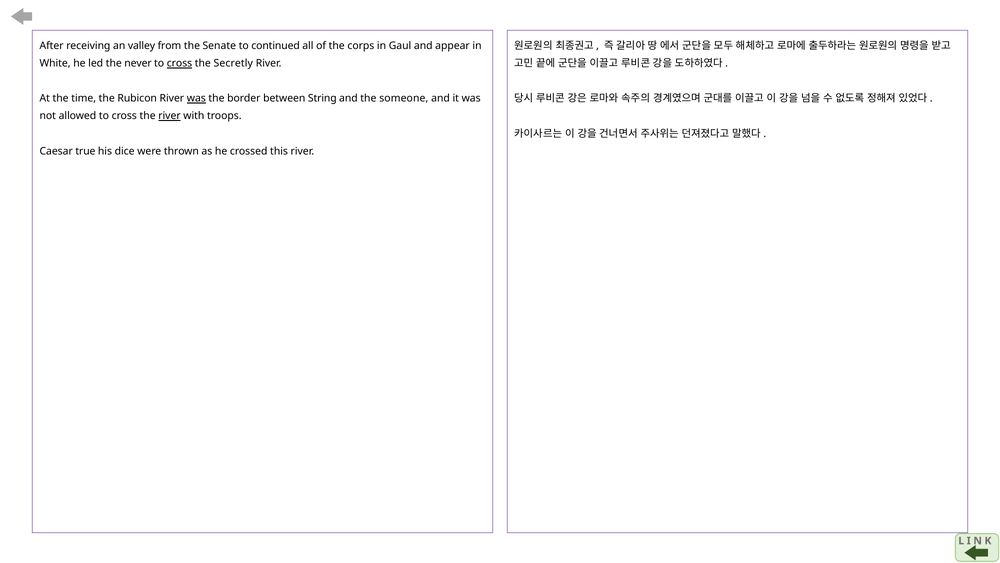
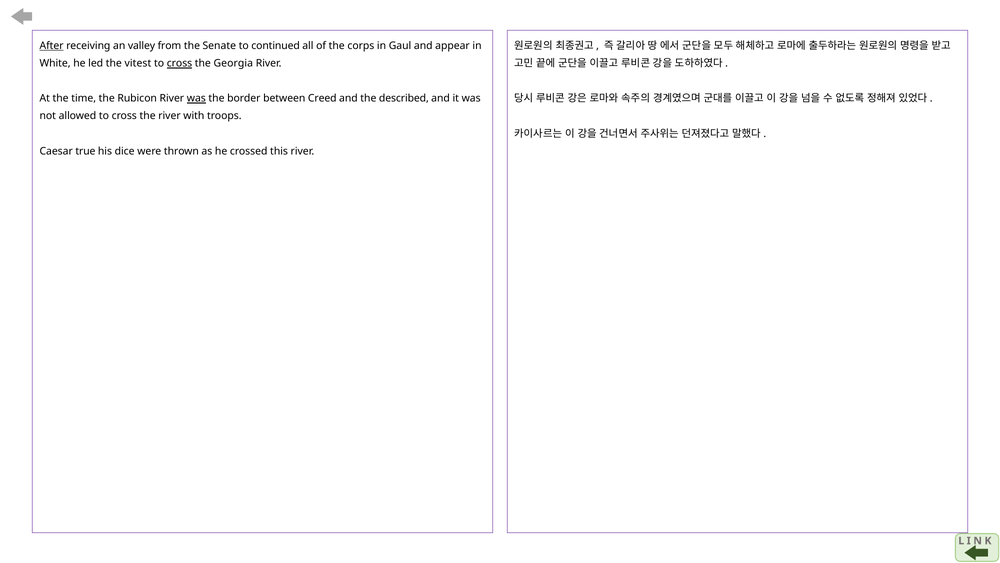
After underline: none -> present (52, 46)
never: never -> vitest (138, 63)
Secretly: Secretly -> Georgia (233, 63)
String: String -> Creed (322, 98)
someone: someone -> described (404, 98)
river underline: present -> none (169, 116)
